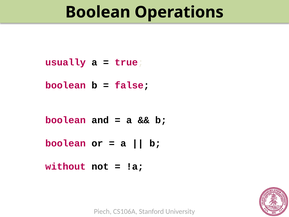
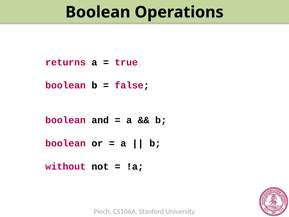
usually: usually -> returns (66, 62)
